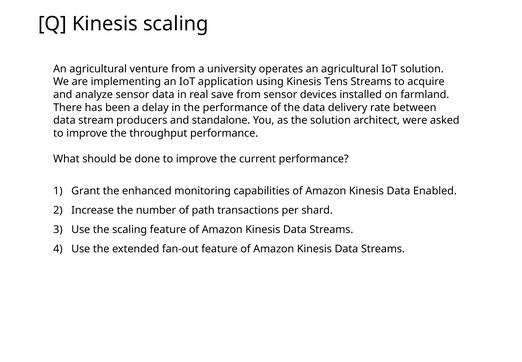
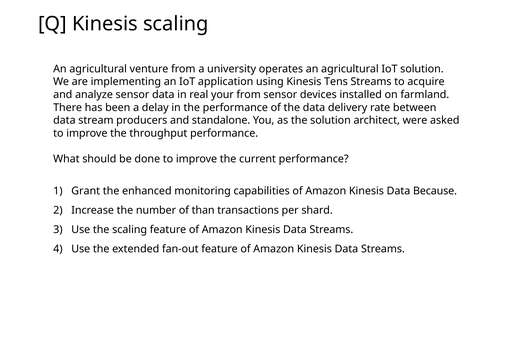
save: save -> your (222, 94)
Enabled: Enabled -> Because (435, 191)
path: path -> than (203, 210)
